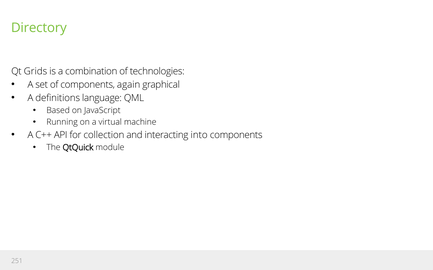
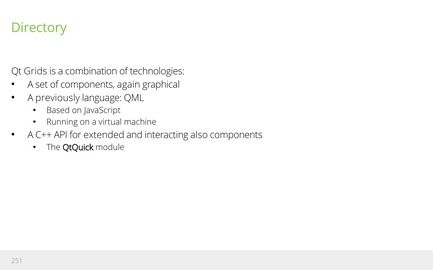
definitions: definitions -> previously (58, 98)
collection: collection -> extended (104, 135)
into: into -> also (199, 135)
